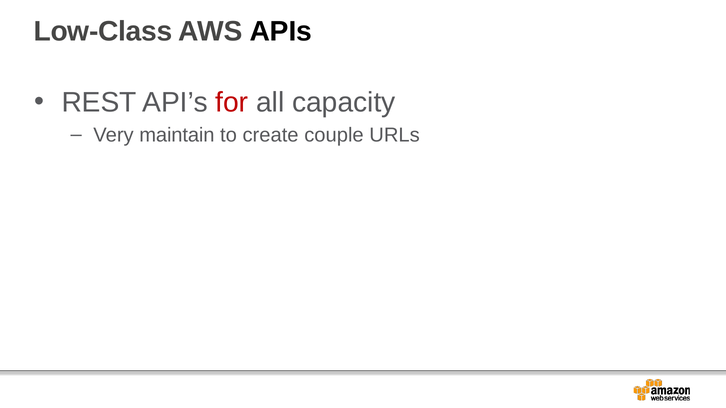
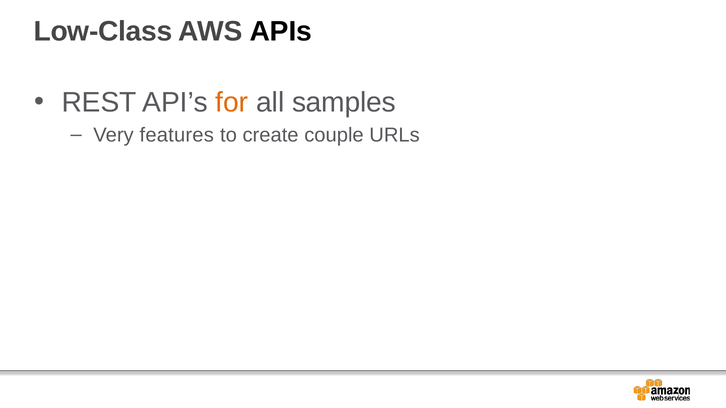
for colour: red -> orange (232, 103)
capacity: capacity -> samples (344, 103)
maintain: maintain -> features (177, 135)
